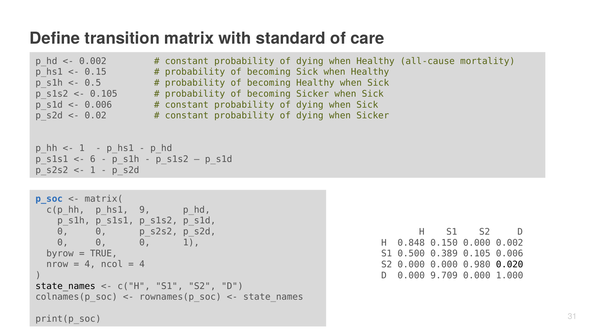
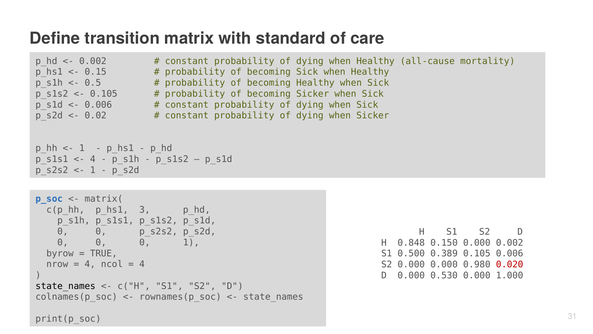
6: 6 -> 4 (93, 159)
9: 9 -> 3 (145, 210)
0.020 colour: black -> red (510, 264)
9.709: 9.709 -> 0.530 (444, 275)
